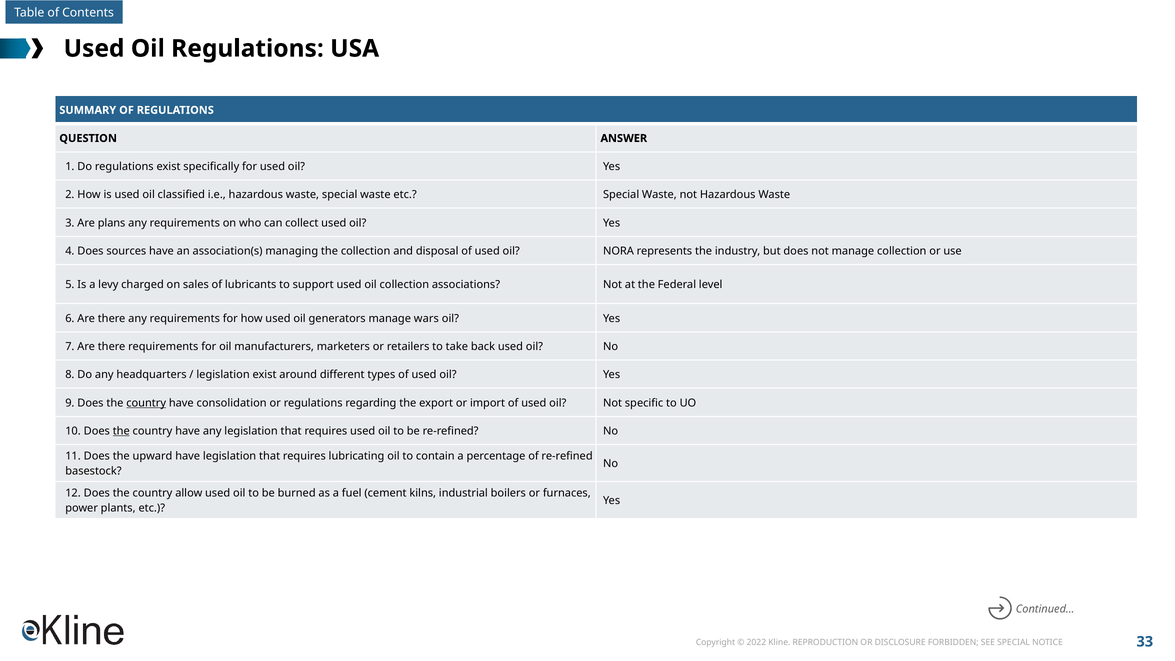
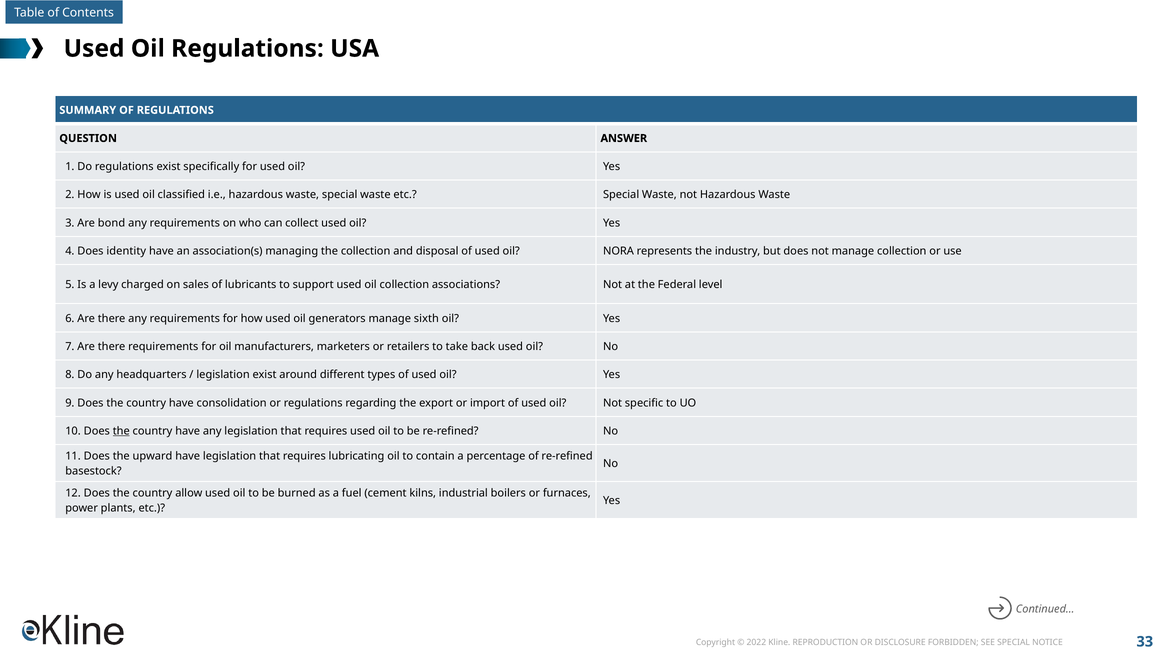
plans: plans -> bond (111, 223)
sources: sources -> identity (126, 251)
wars: wars -> sixth (426, 318)
country underline: present -> none (146, 403)
